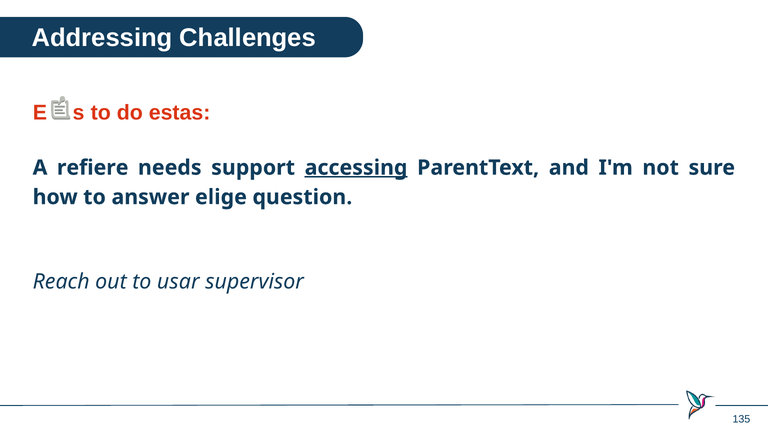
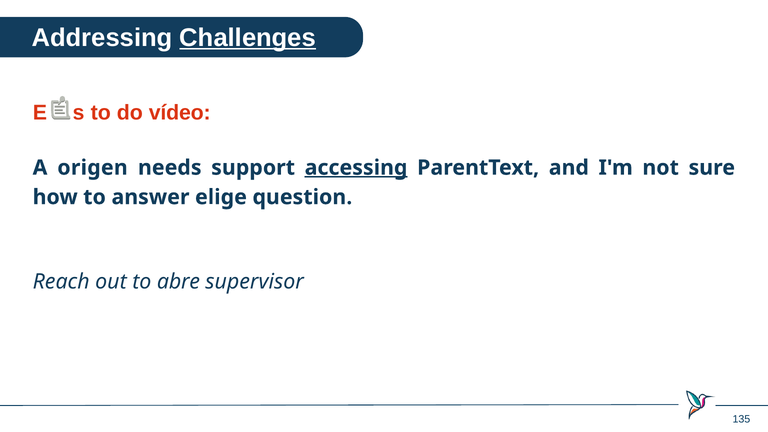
Challenges underline: none -> present (248, 38)
estas: estas -> vídeo (180, 113)
refiere: refiere -> origen (93, 168)
usar: usar -> abre (178, 282)
